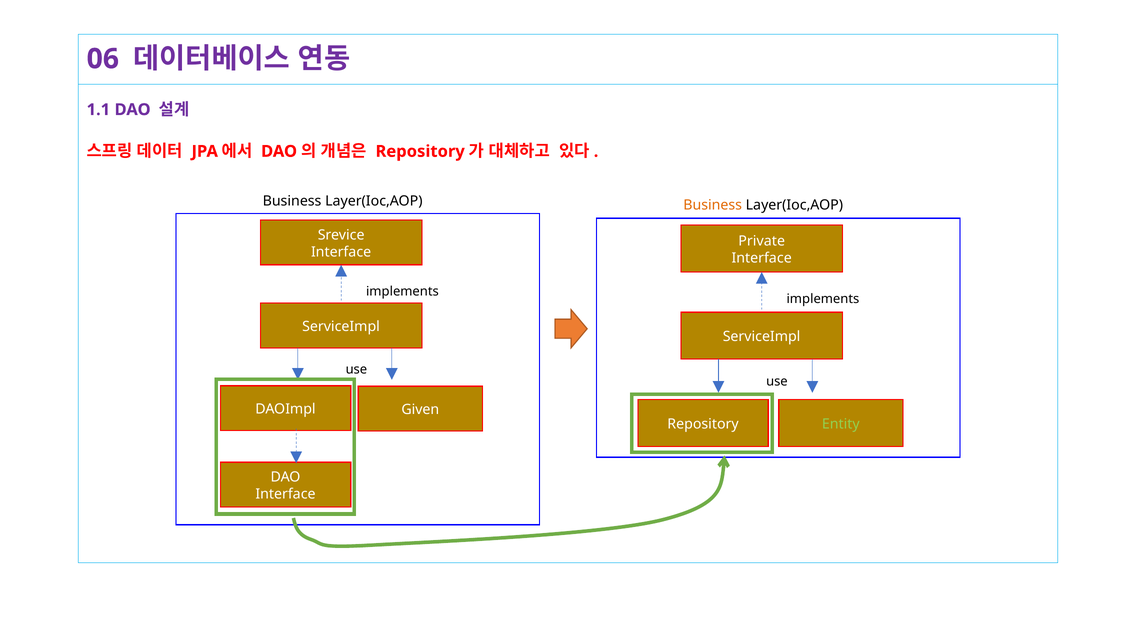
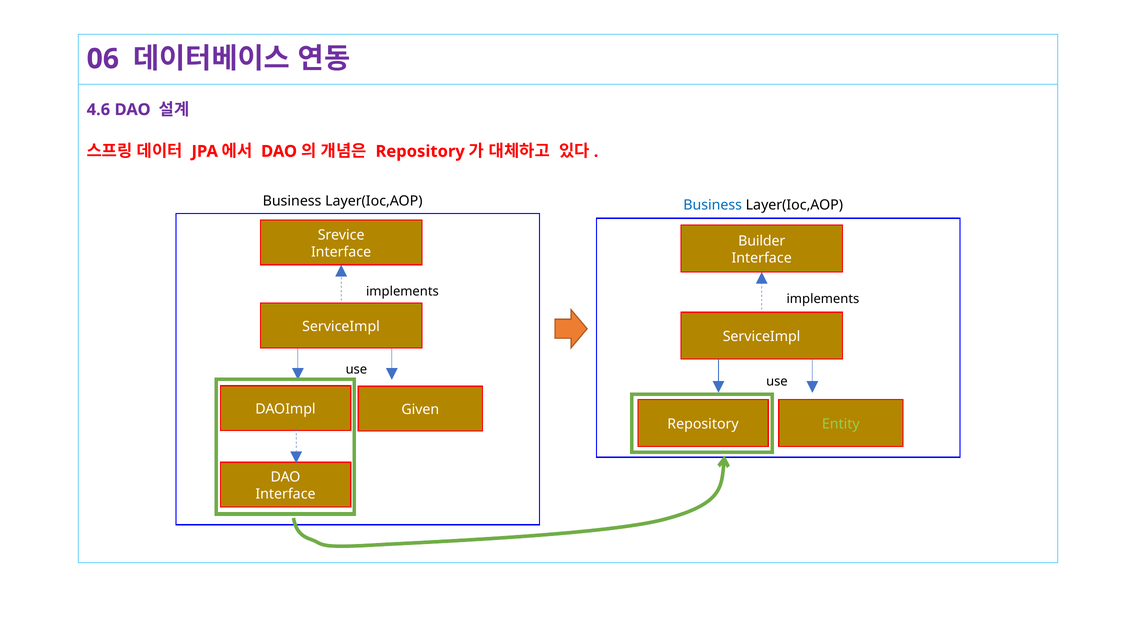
1.1: 1.1 -> 4.6 (98, 110)
Business colour: orange -> blue (713, 205)
Private: Private -> Builder (762, 241)
